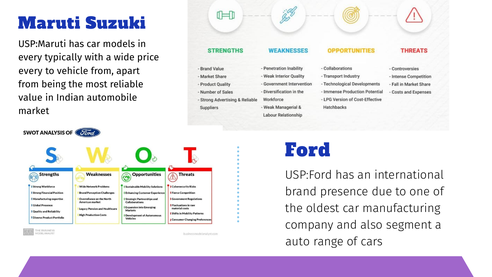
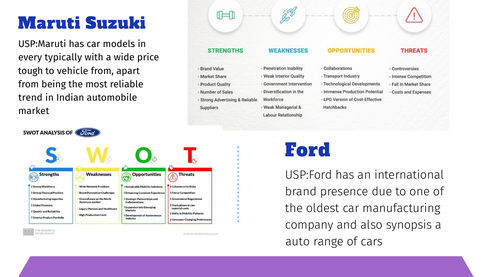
every: every -> tough (31, 71)
value: value -> trend (30, 98)
segment: segment -> synopsis (409, 225)
